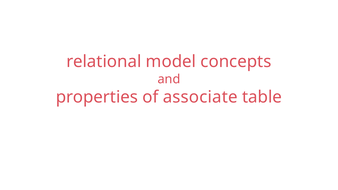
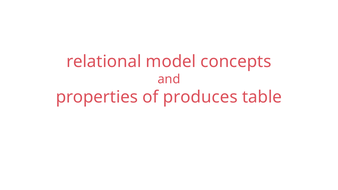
associate: associate -> produces (200, 97)
